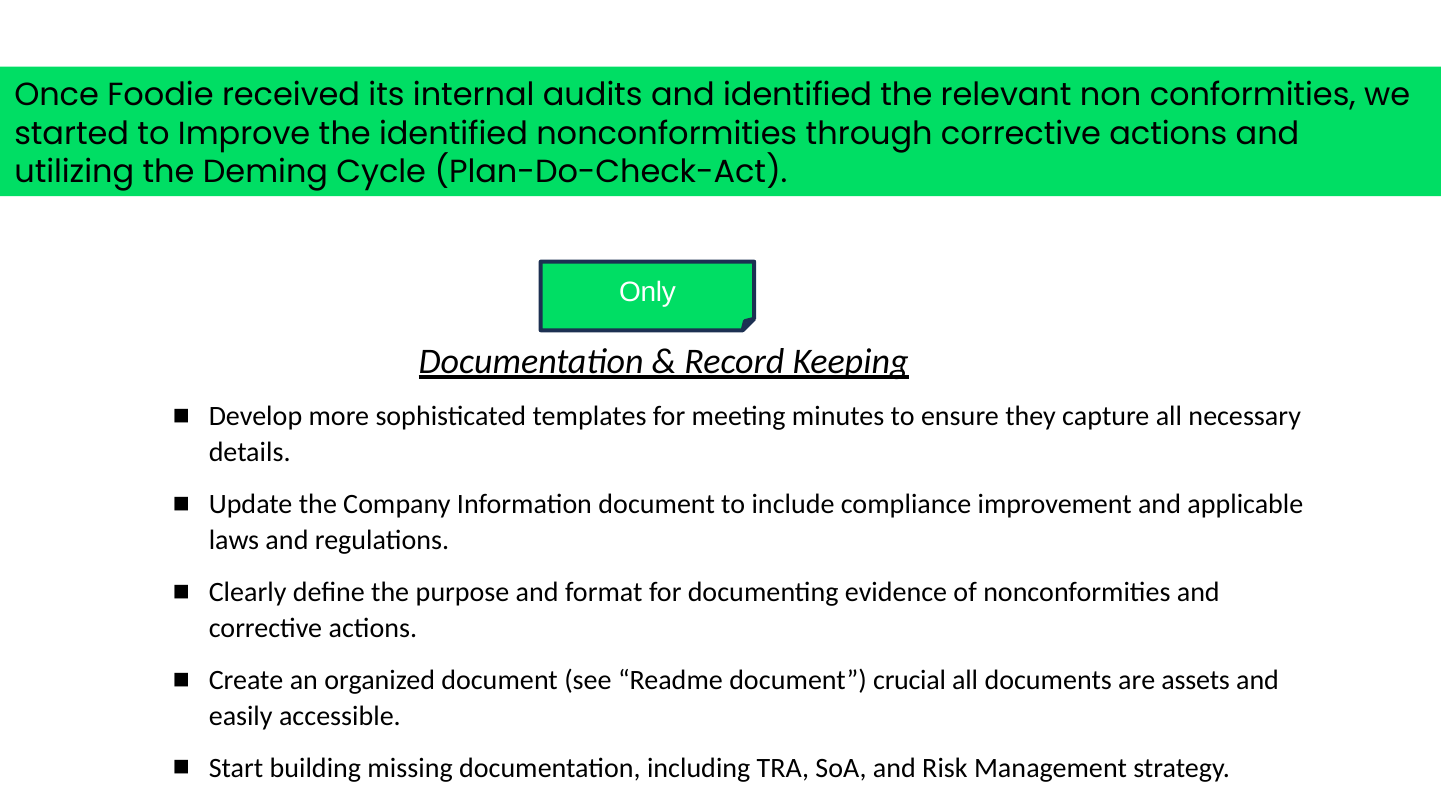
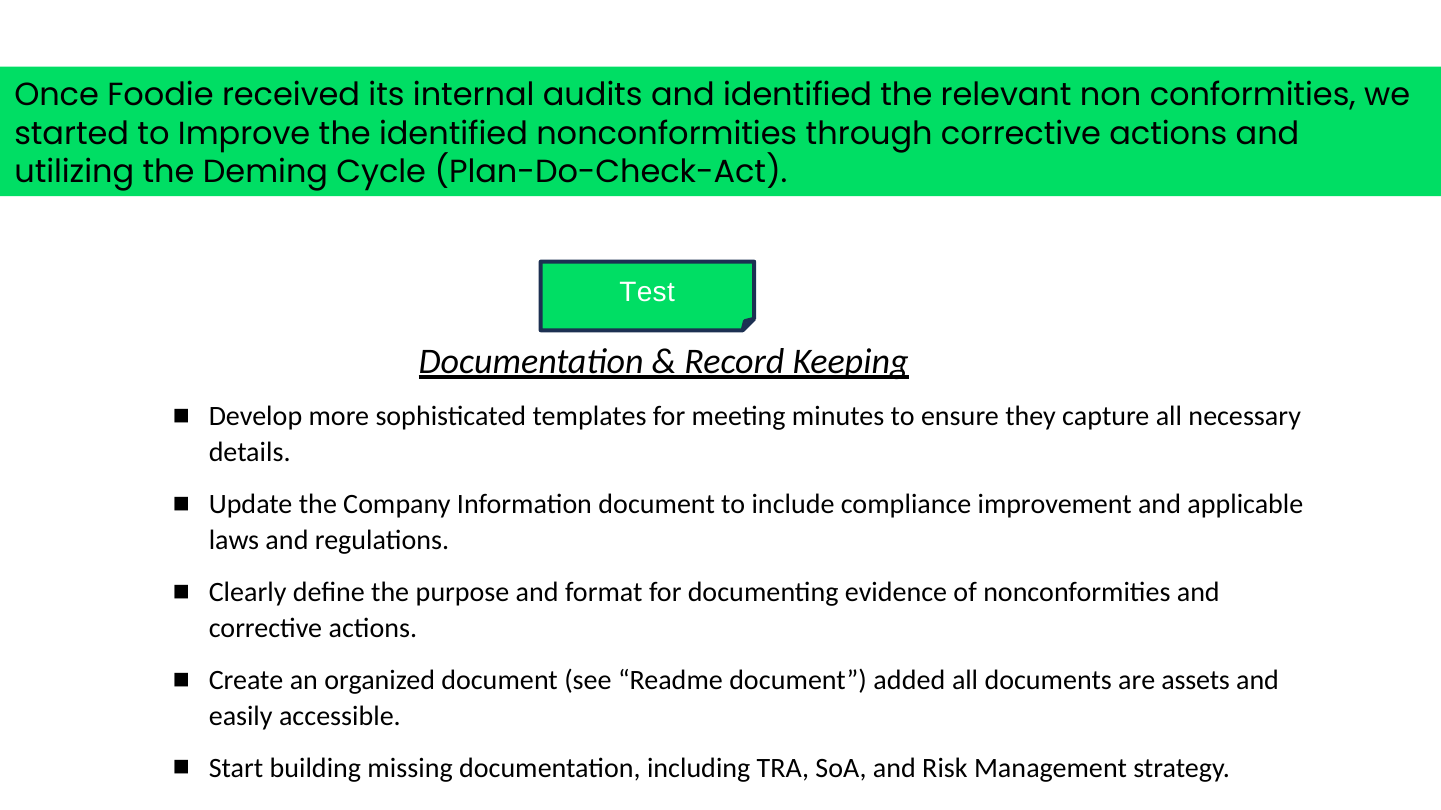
Only: Only -> Test (647, 292)
crucial: crucial -> added (909, 681)
